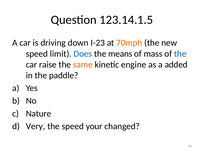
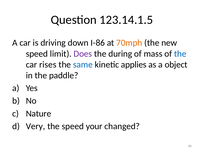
I-23: I-23 -> I-86 (98, 43)
Does colour: blue -> purple (83, 54)
means: means -> during (120, 54)
raise: raise -> rises (48, 65)
same colour: orange -> blue (83, 65)
engine: engine -> applies (134, 65)
added: added -> object (176, 65)
